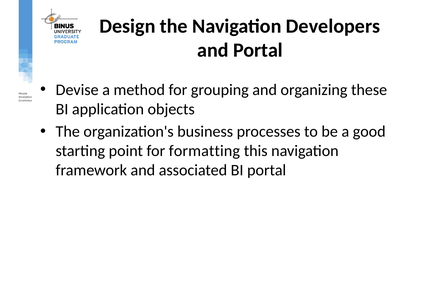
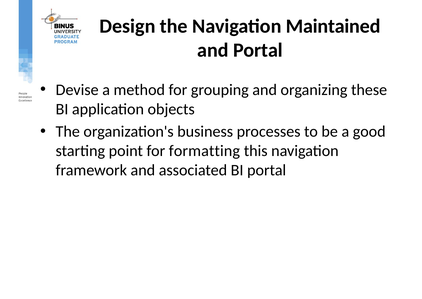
Developers: Developers -> Maintained (333, 26)
